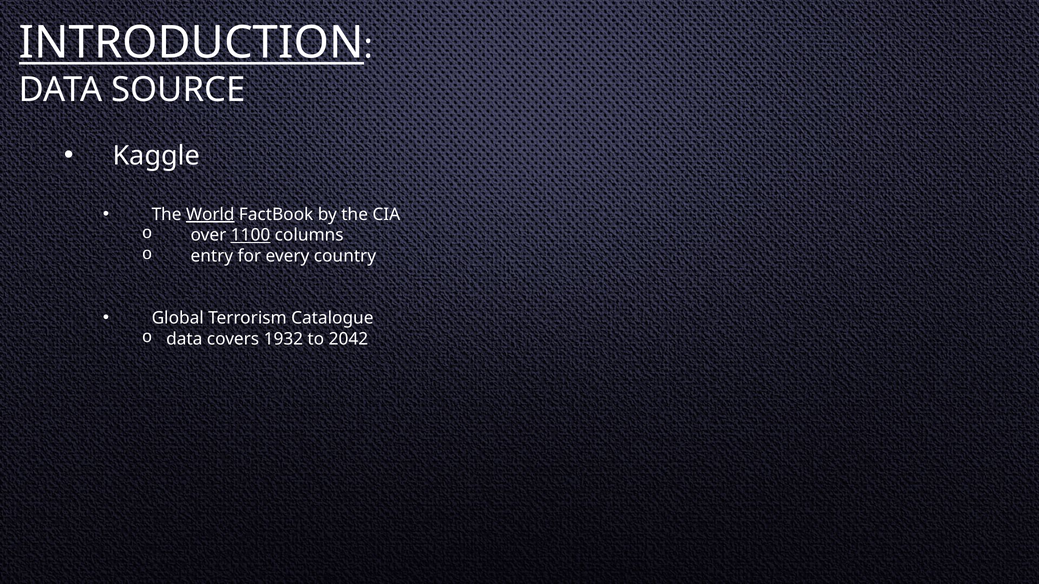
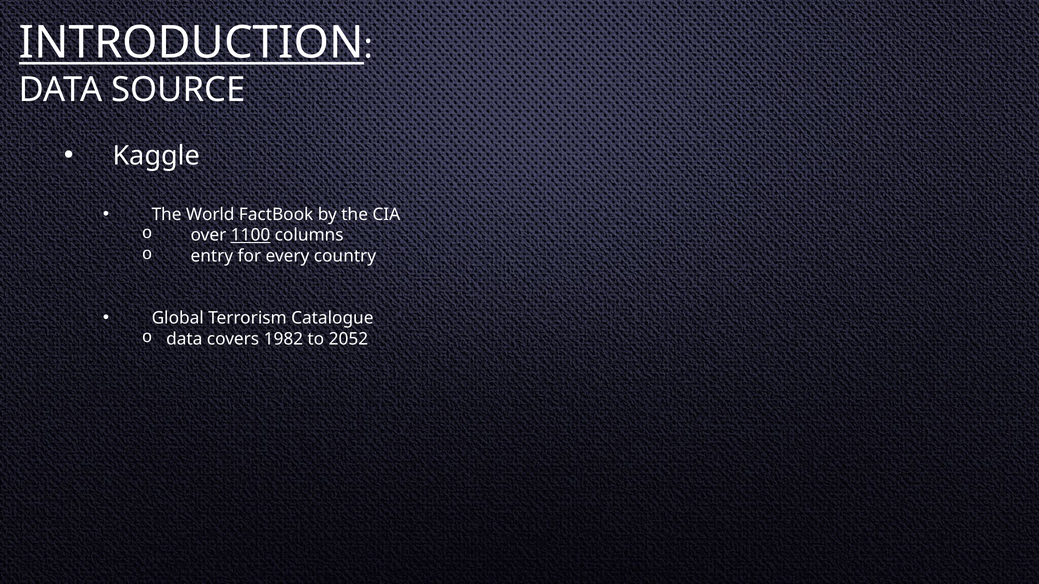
World underline: present -> none (210, 214)
1932: 1932 -> 1982 (283, 339)
2042: 2042 -> 2052 (348, 339)
